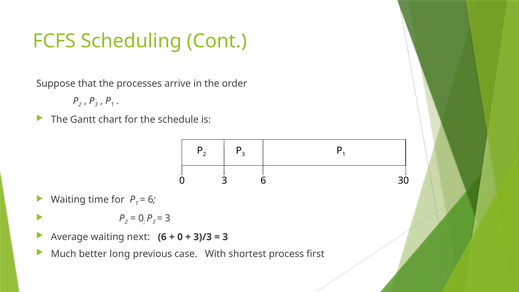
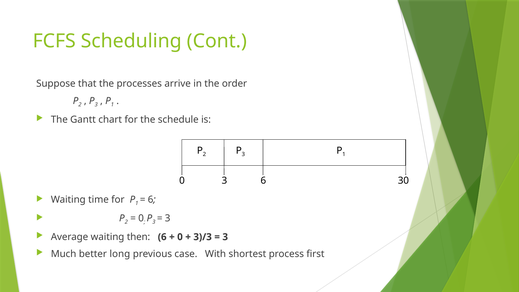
next: next -> then (139, 237)
